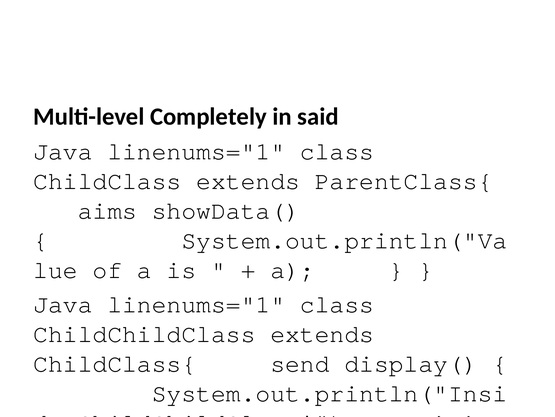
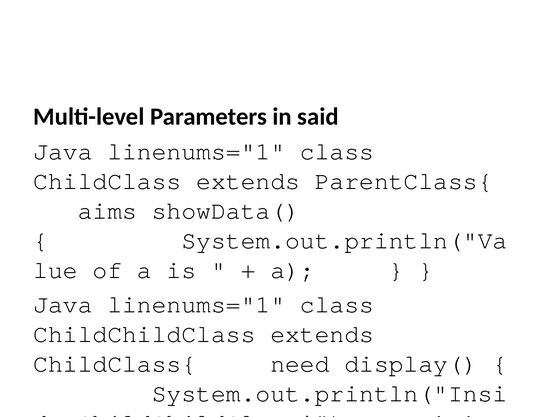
Completely: Completely -> Parameters (208, 116)
send: send -> need (300, 363)
